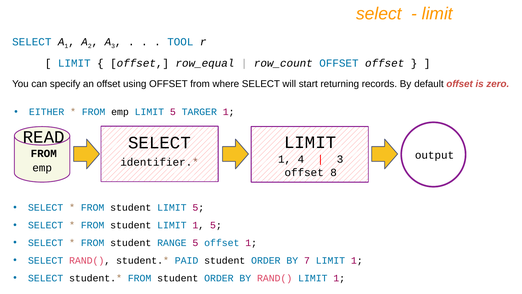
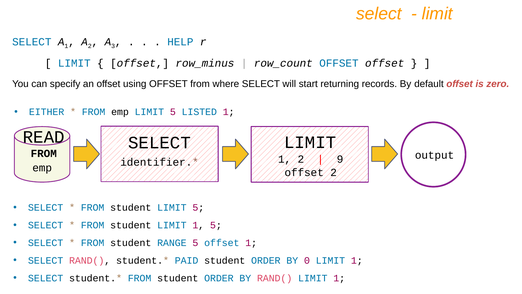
TOOL: TOOL -> HELP (180, 42)
row_equal: row_equal -> row_minus (205, 63)
TARGER: TARGER -> LISTED (199, 112)
1 4: 4 -> 2 (301, 159)
3: 3 -> 9 (340, 159)
offset 8: 8 -> 2 (334, 172)
7: 7 -> 0 (307, 260)
